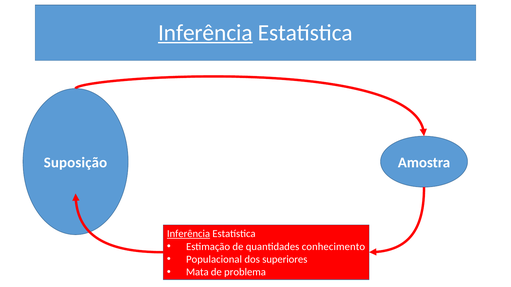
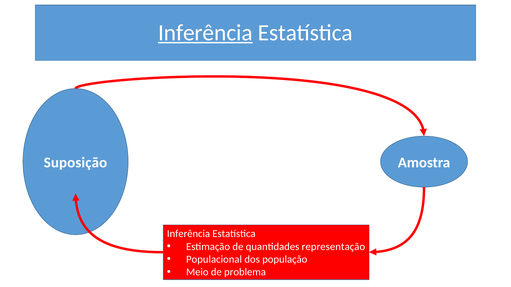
Inferência underline: present -> none (188, 234)
conhecimento: conhecimento -> representação (333, 247)
superiores: superiores -> população (285, 260)
Mata: Mata -> Meio (197, 273)
